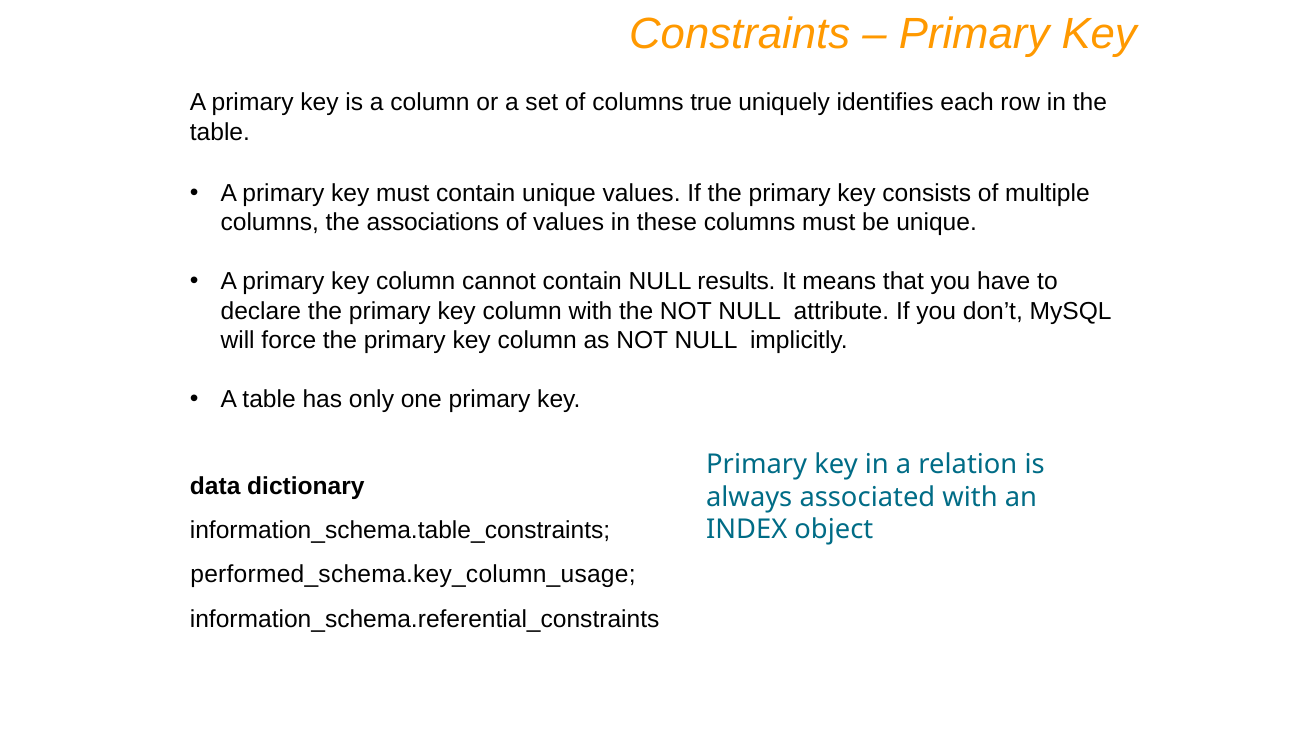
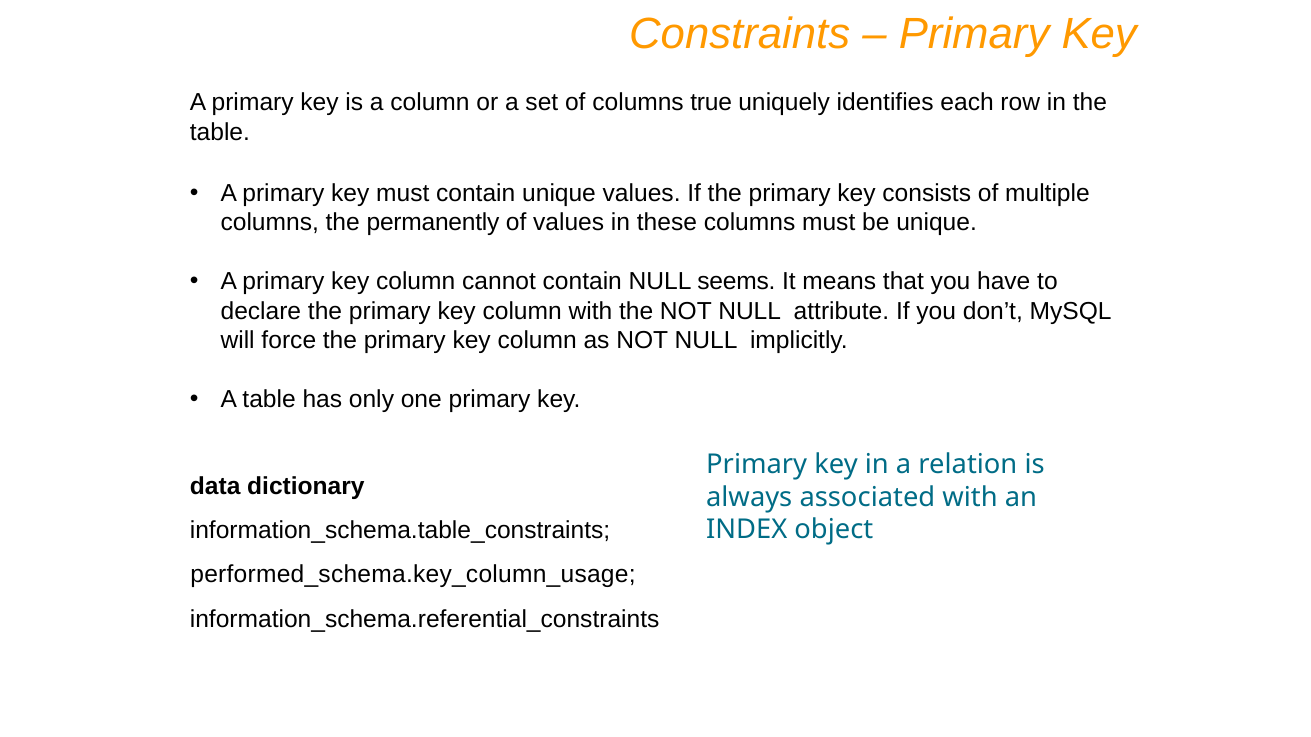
associations: associations -> permanently (433, 223)
results: results -> seems (736, 282)
